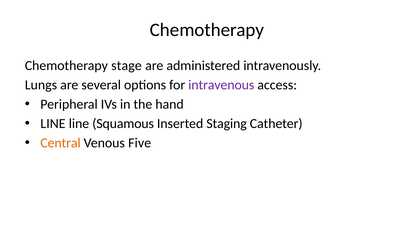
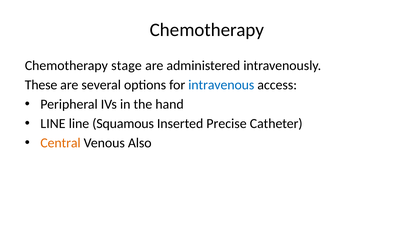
Lungs: Lungs -> These (41, 85)
intravenous colour: purple -> blue (221, 85)
Staging: Staging -> Precise (227, 124)
Five: Five -> Also (140, 143)
